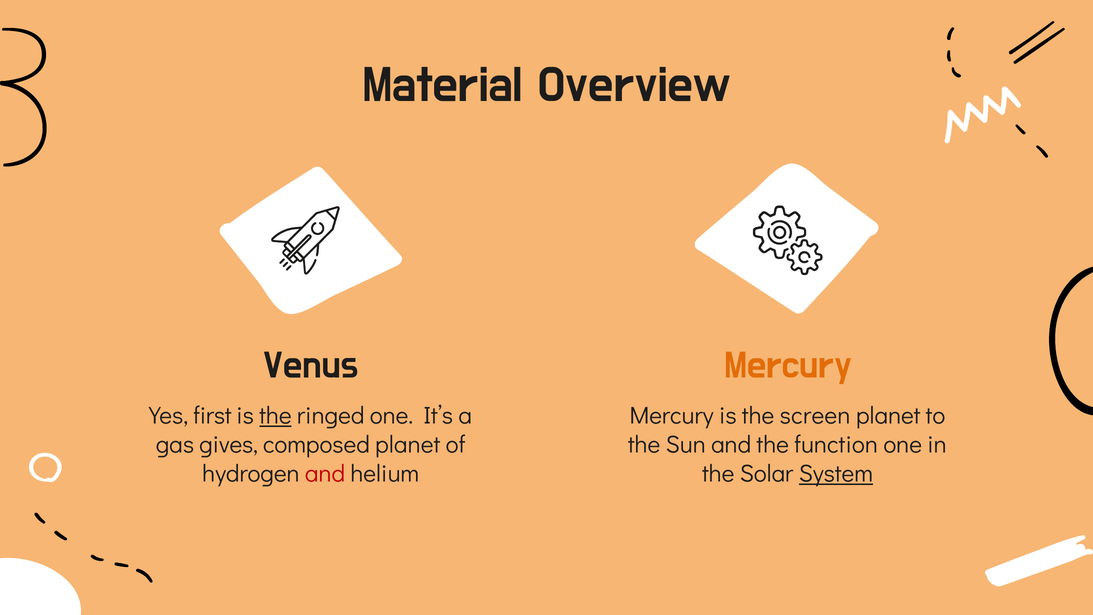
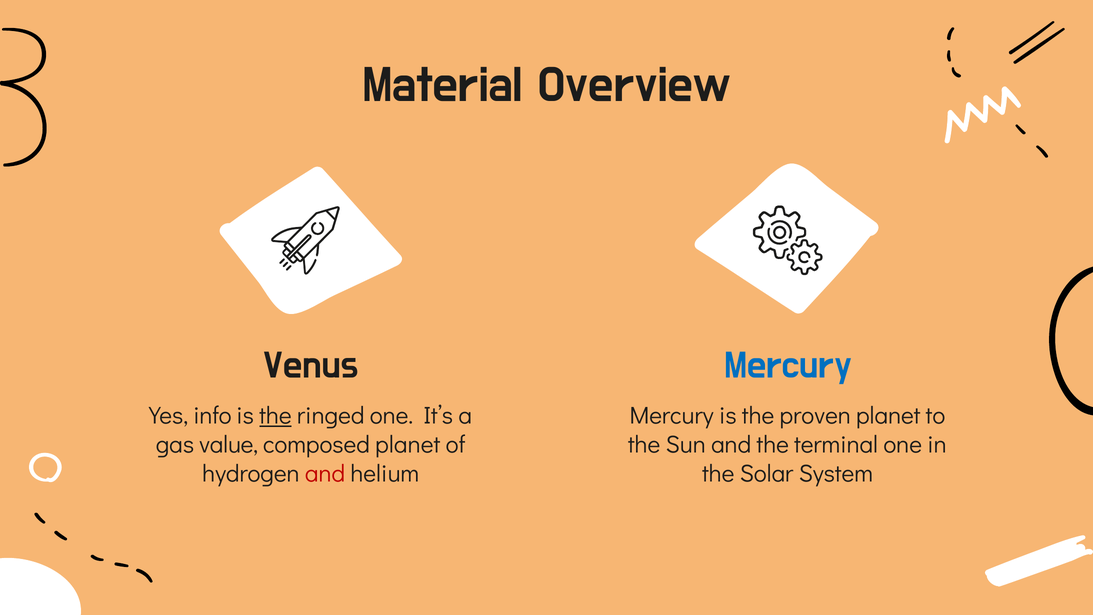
Mercury colour: orange -> blue (788, 365)
first: first -> info (212, 416)
screen: screen -> proven (815, 416)
gives: gives -> value (229, 445)
function: function -> terminal (836, 445)
System underline: present -> none (836, 474)
